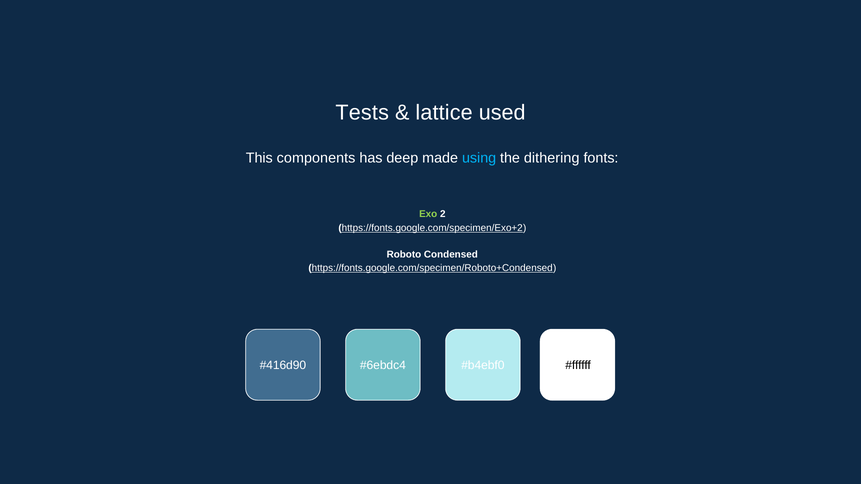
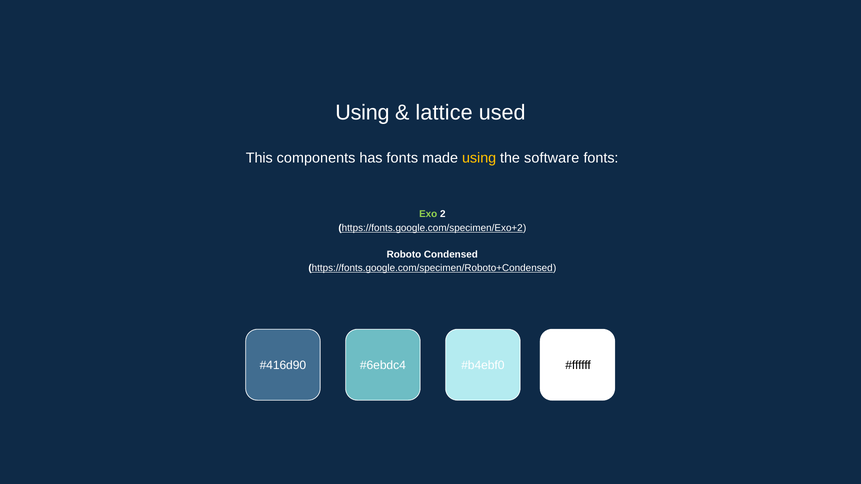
Tests: Tests -> Using (362, 113)
has deep: deep -> fonts (402, 158)
using colour: light blue -> yellow (479, 158)
dithering: dithering -> software (552, 158)
